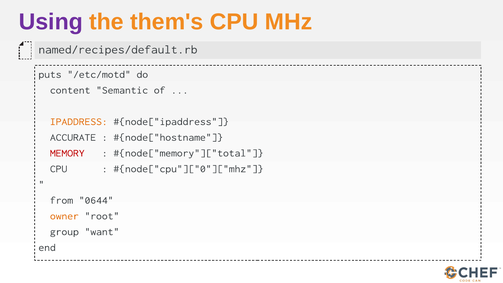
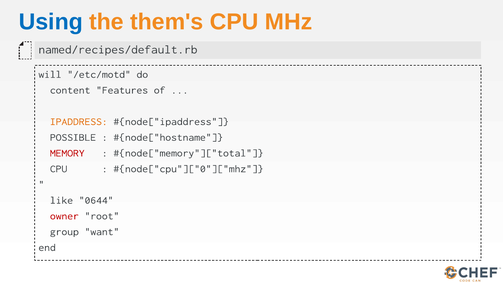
Using colour: purple -> blue (51, 22)
puts: puts -> will (50, 74)
Semantic: Semantic -> Features (122, 90)
ACCURATE: ACCURATE -> POSSIBLE (73, 137)
from: from -> like (62, 200)
owner colour: orange -> red (64, 216)
